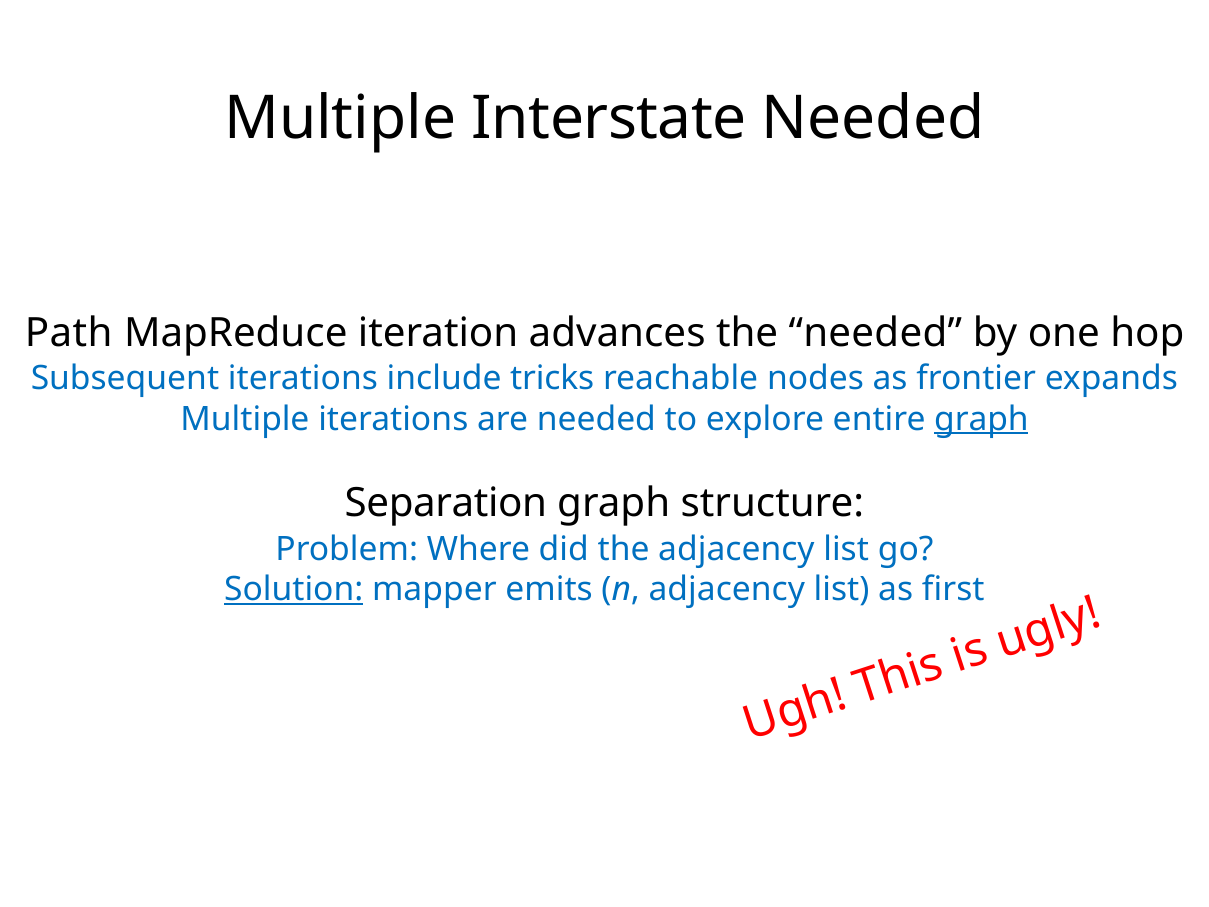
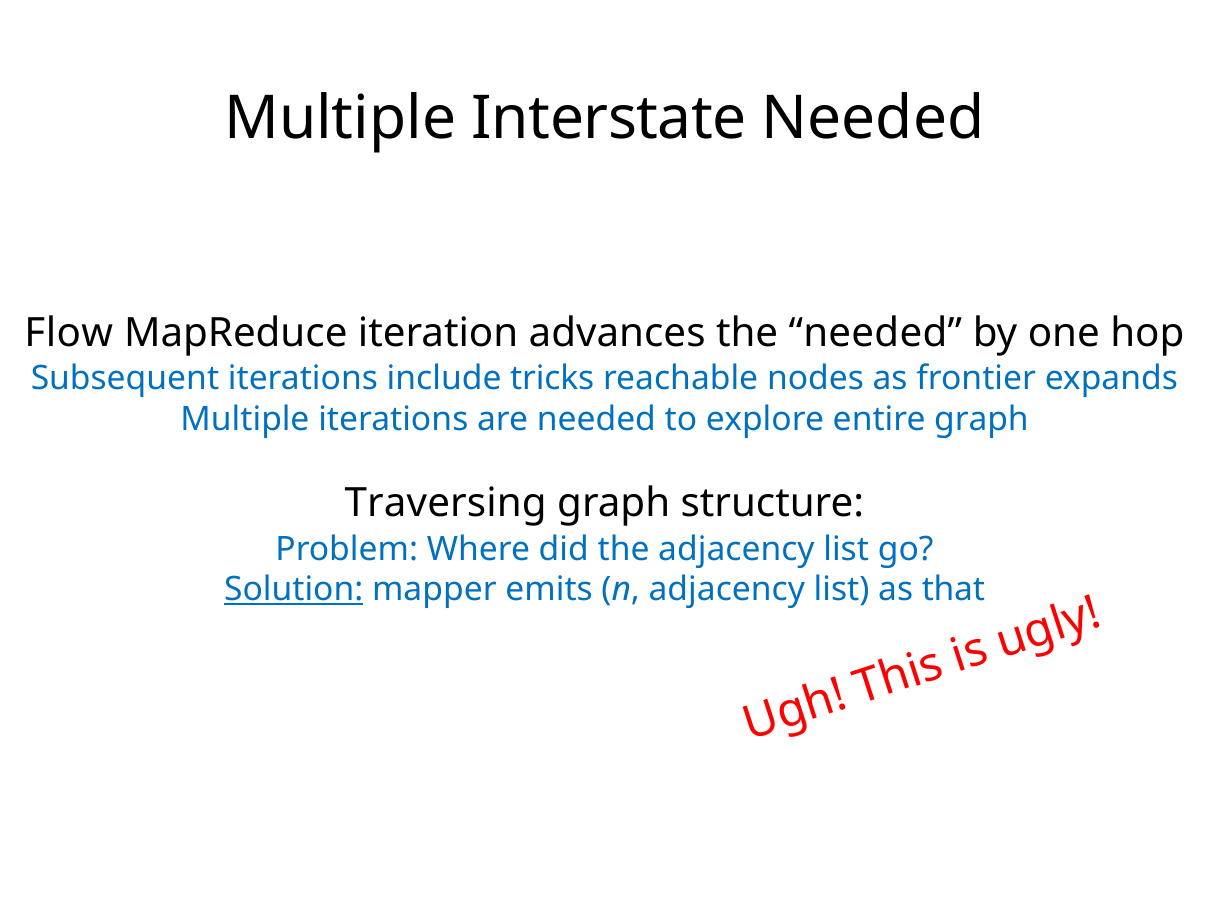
Path: Path -> Flow (69, 333)
graph underline: present -> none (981, 419)
Separation: Separation -> Traversing (446, 504)
first: first -> that (953, 590)
